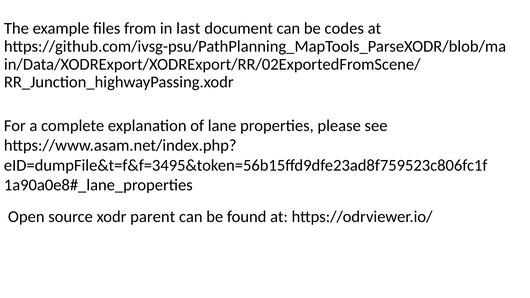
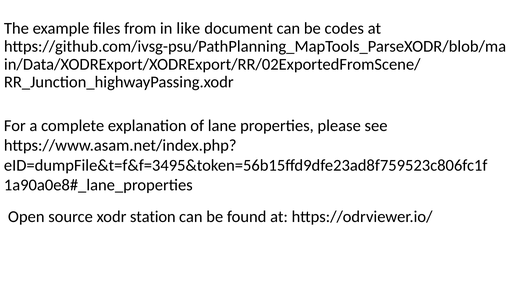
last: last -> like (188, 28)
parent: parent -> station (153, 217)
